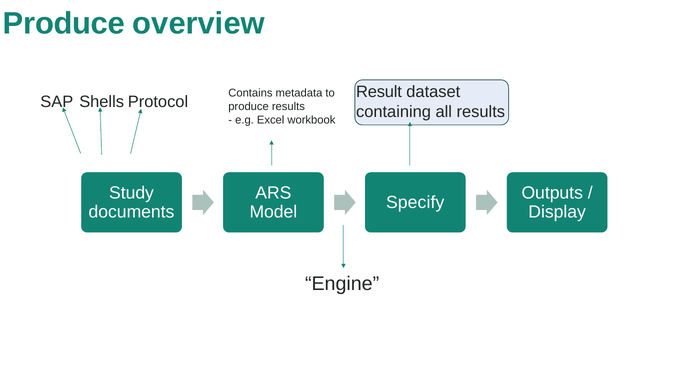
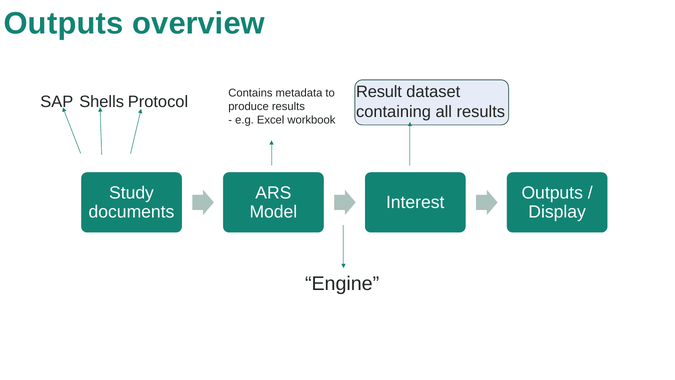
Produce: Produce -> Outputs (64, 23)
Specify: Specify -> Interest (415, 202)
